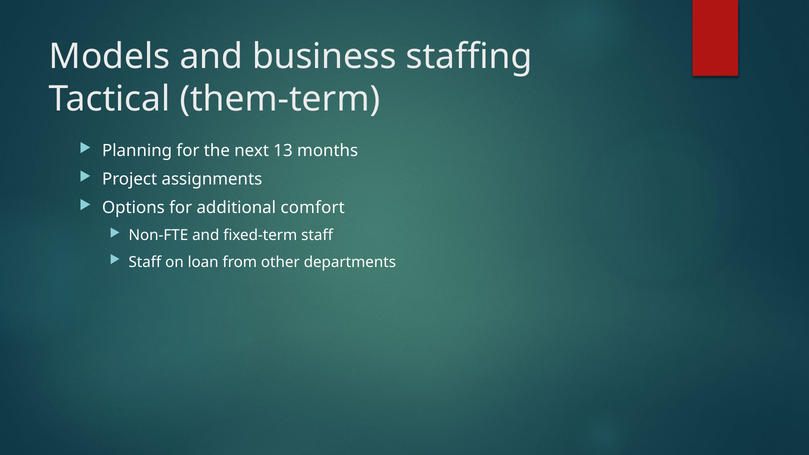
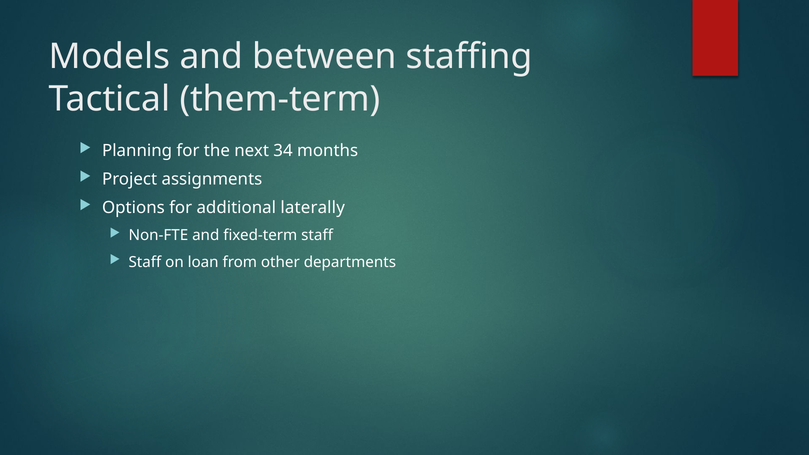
business: business -> between (324, 57)
13: 13 -> 34 (283, 151)
comfort: comfort -> laterally (313, 208)
